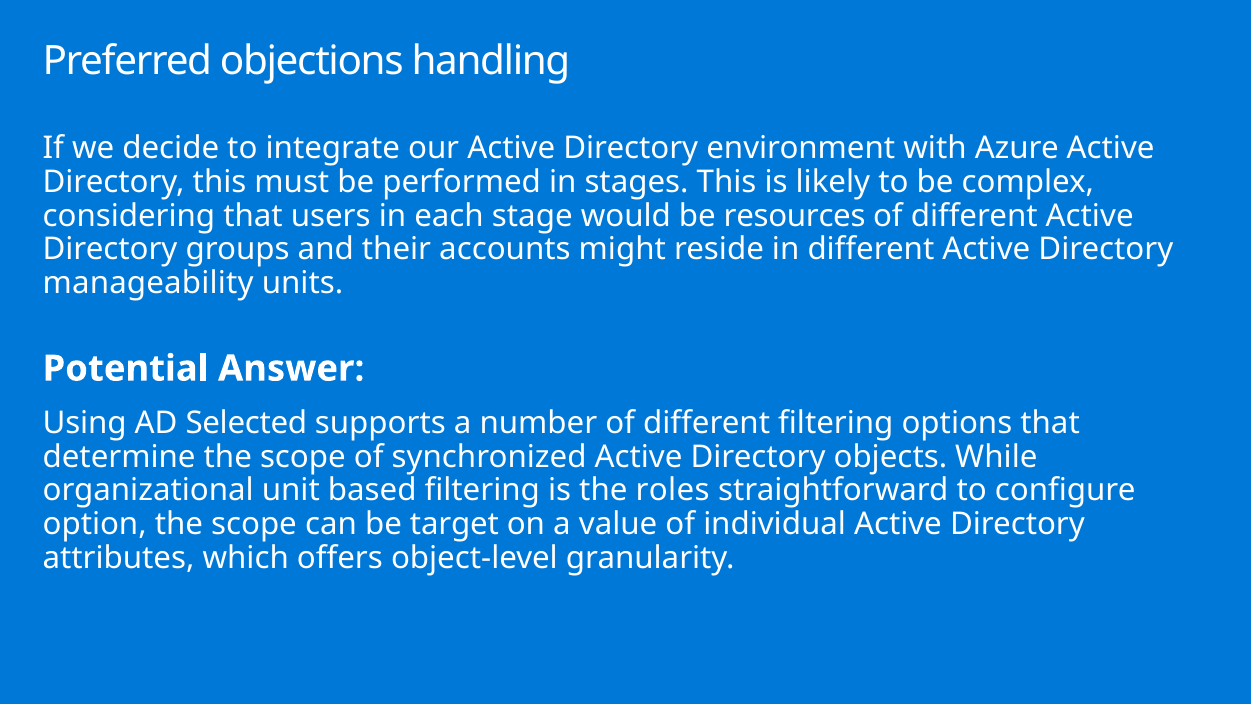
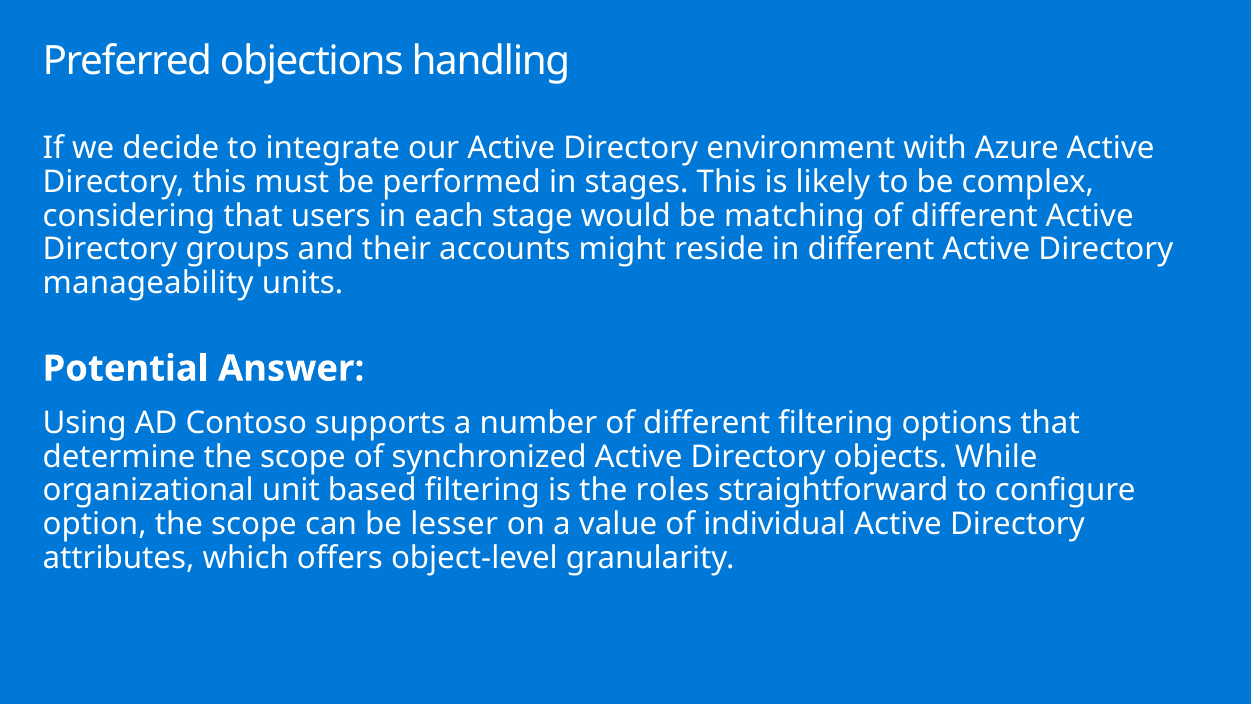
resources: resources -> matching (794, 216)
Selected: Selected -> Contoso (246, 423)
target: target -> lesser (454, 524)
